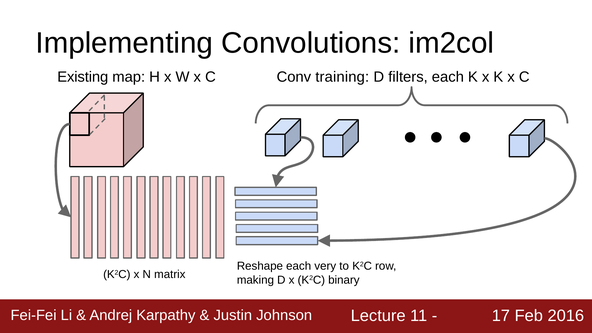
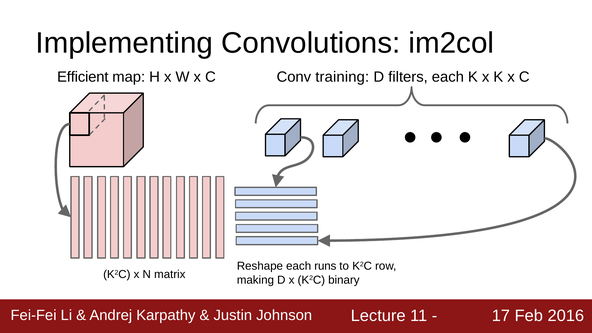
Existing: Existing -> Efficient (83, 77)
very: very -> runs (325, 266)
